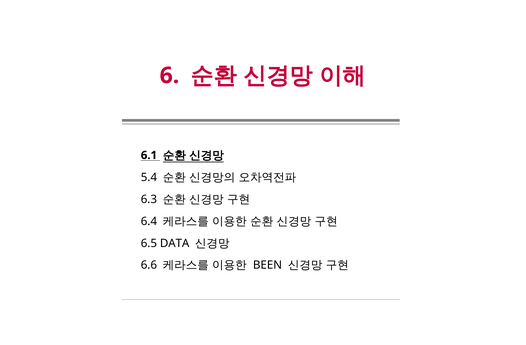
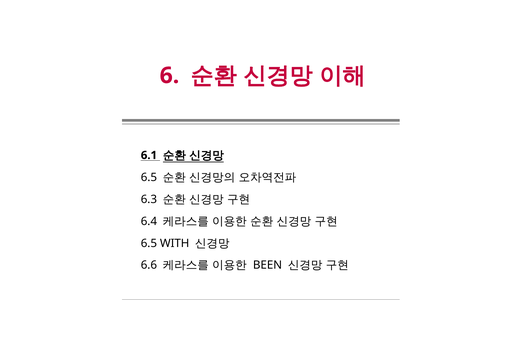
5.4: 5.4 -> 6.5 (149, 178)
DATA: DATA -> WITH (175, 244)
